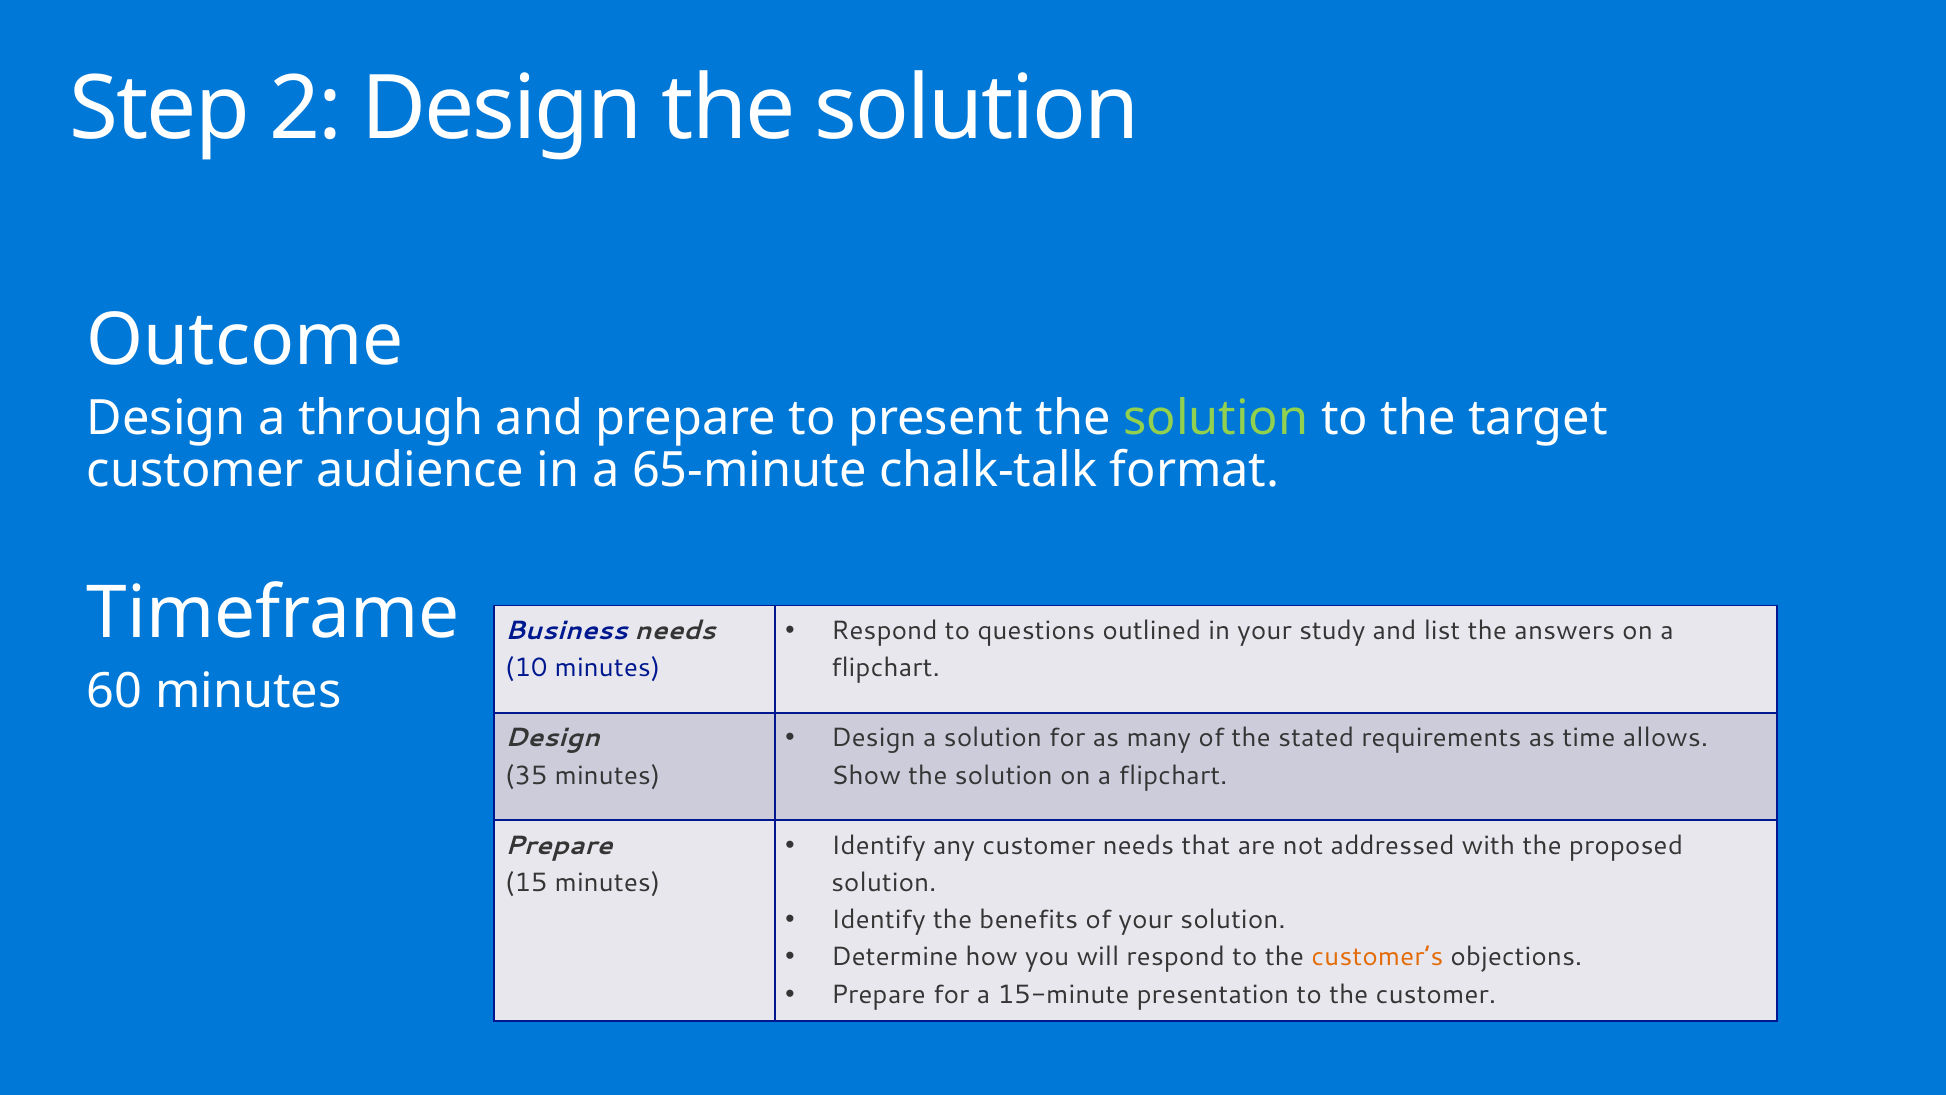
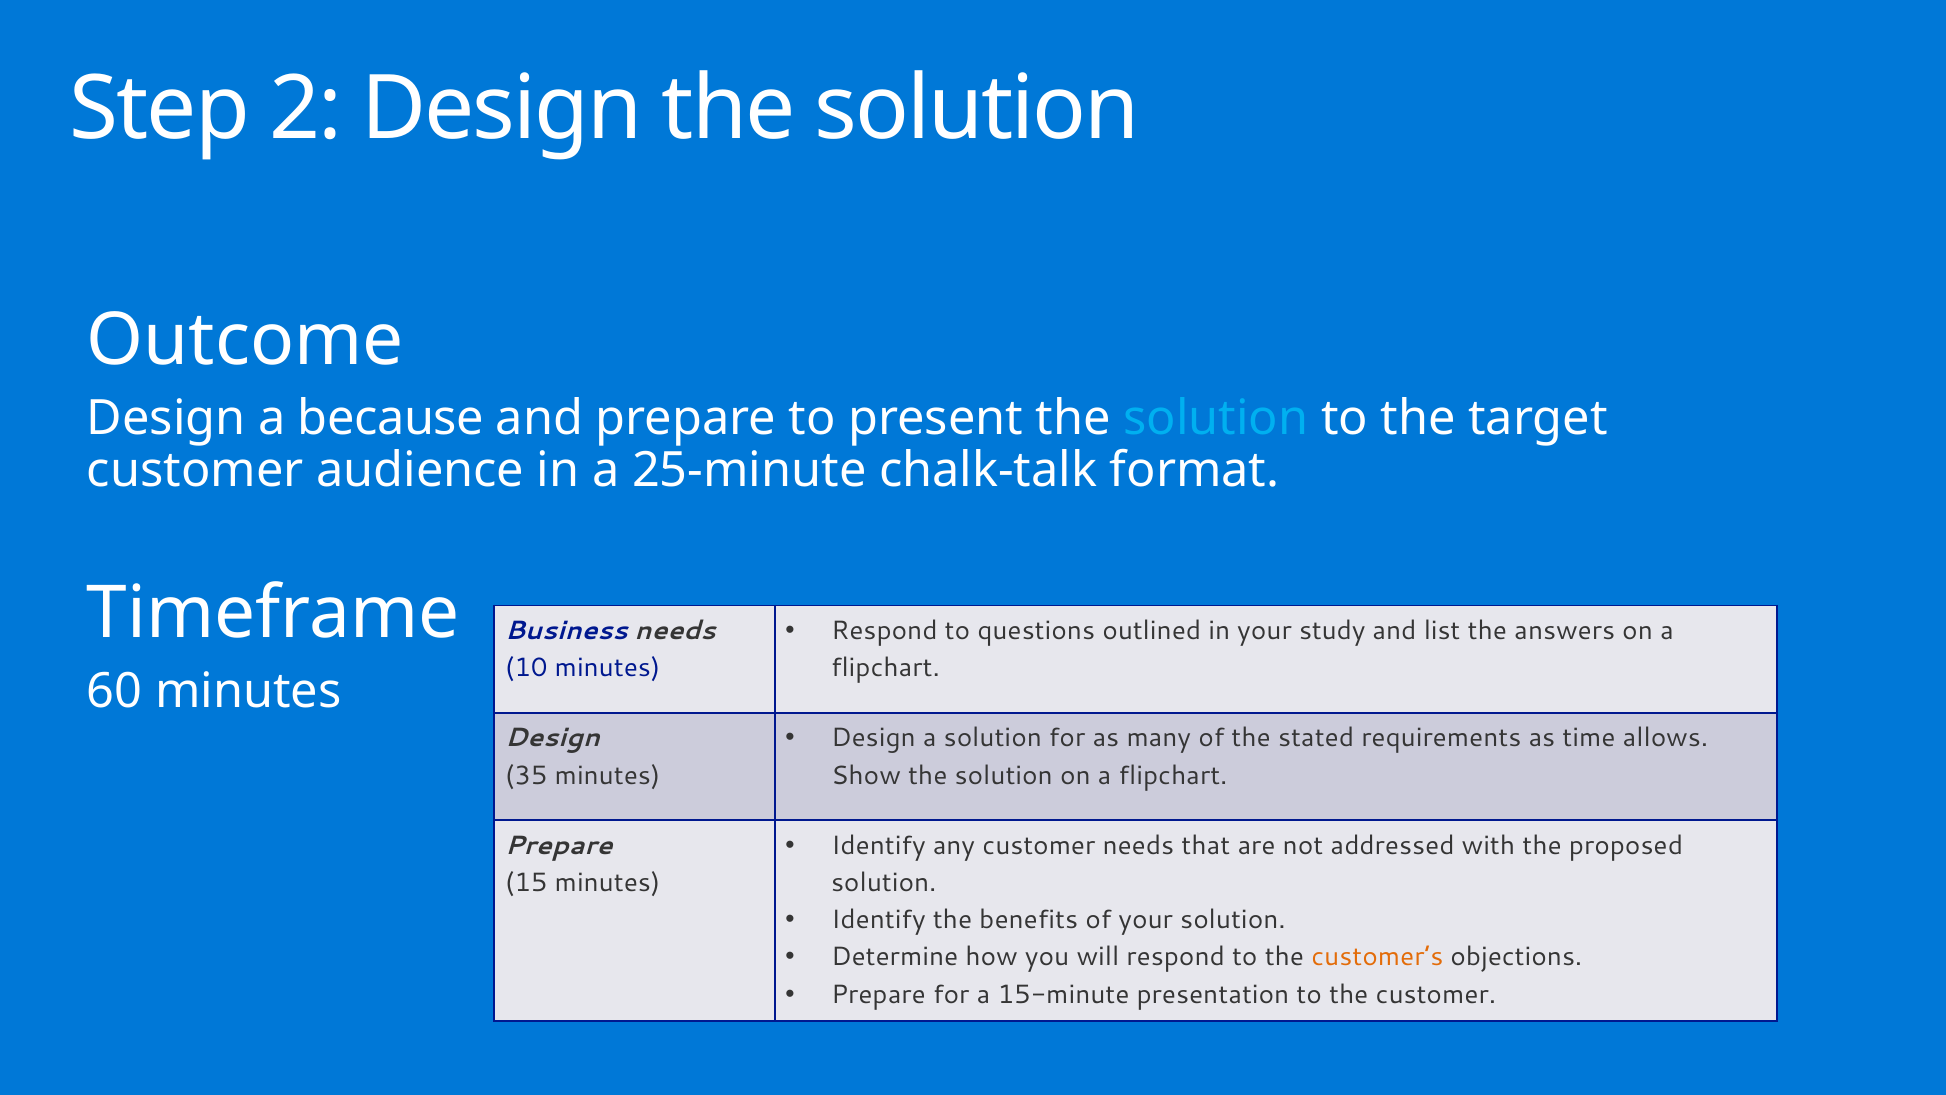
through: through -> because (391, 418)
solution colour: light green -> light blue (1216, 418)
65-minute: 65-minute -> 25-minute (749, 471)
